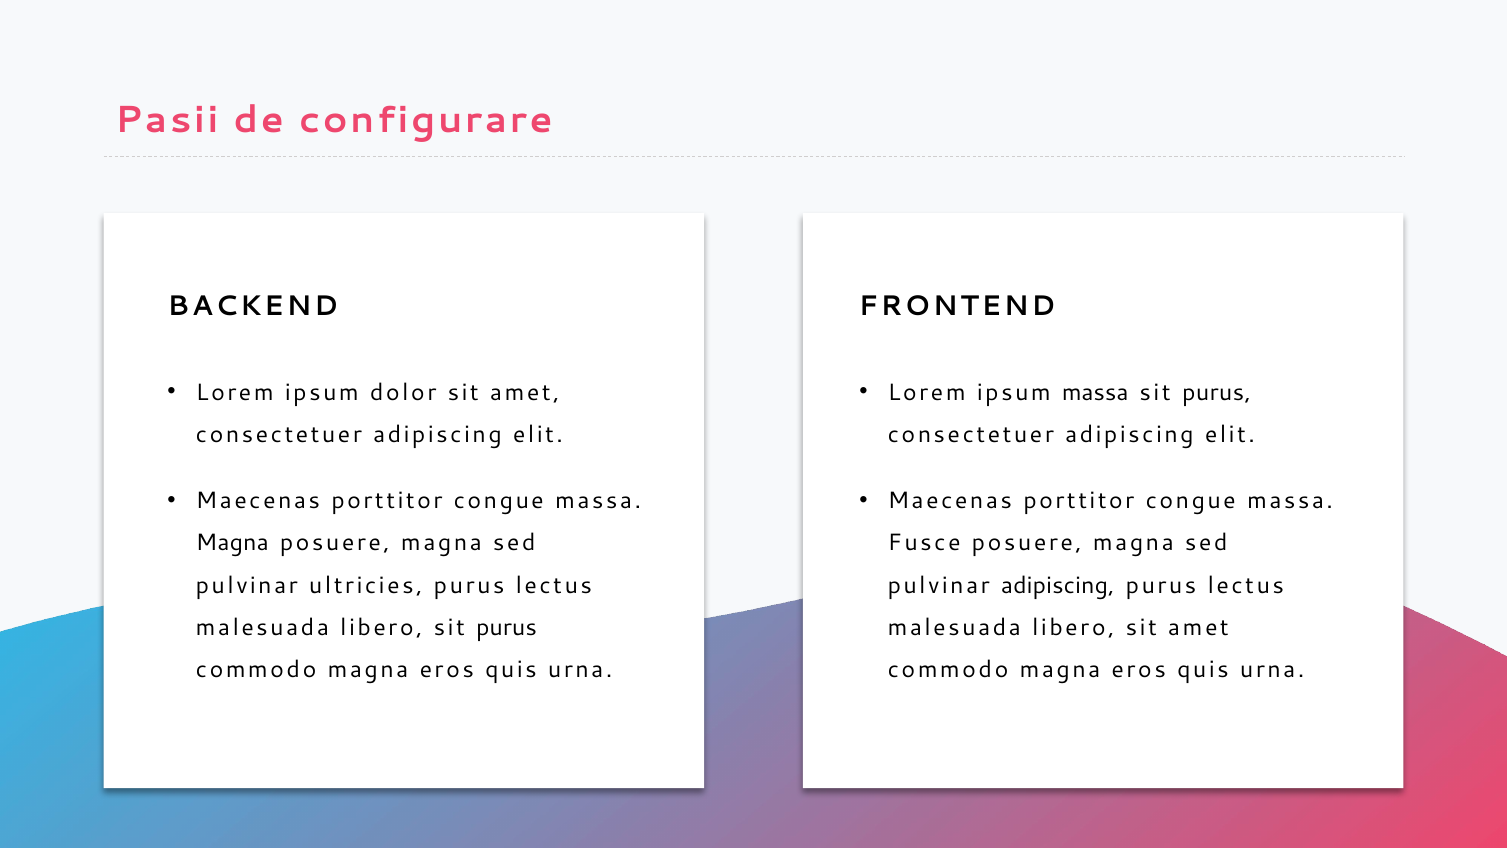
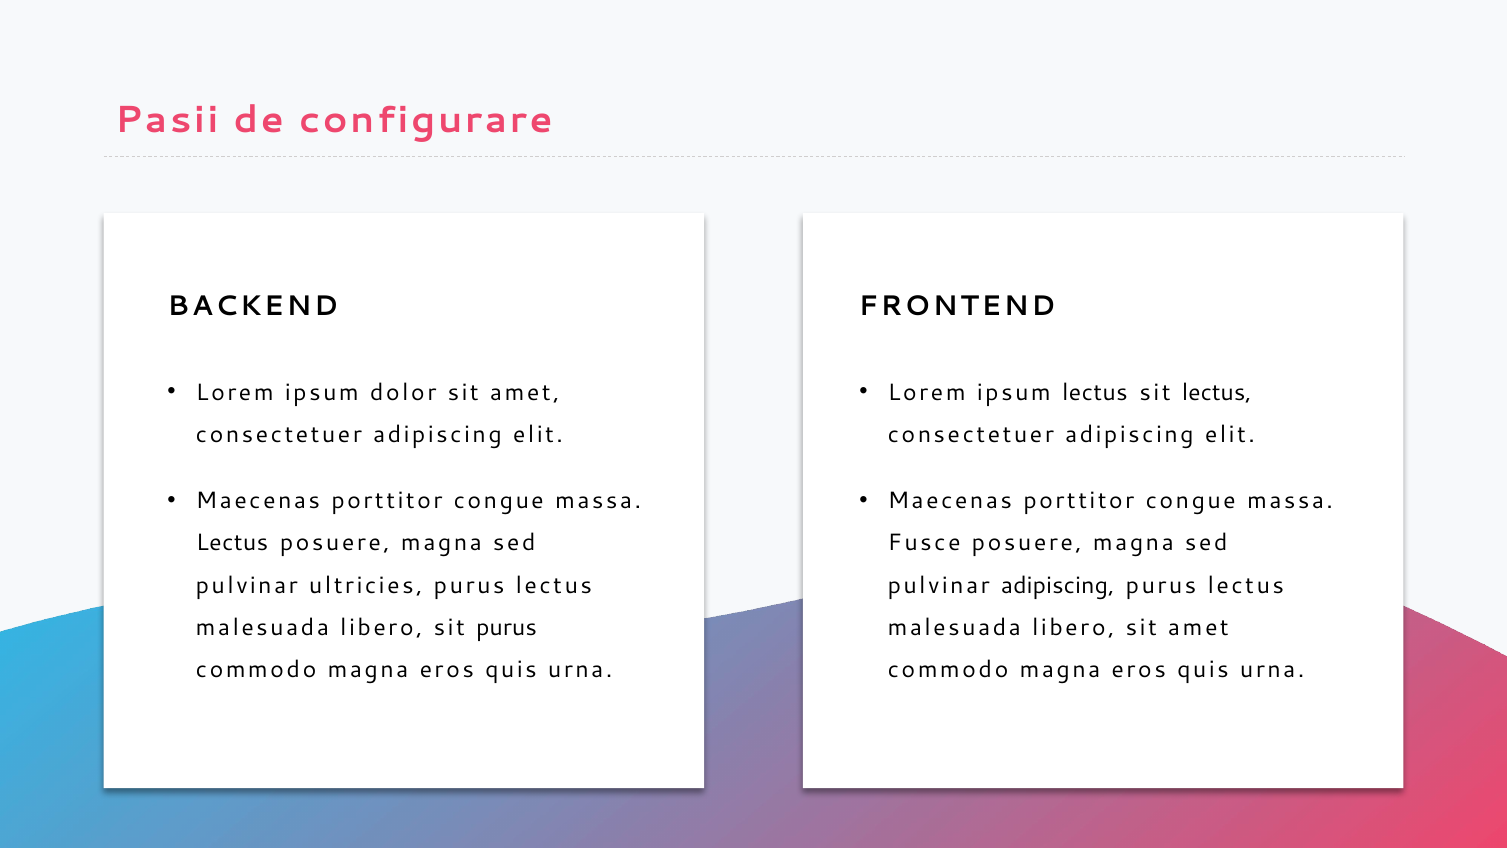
ipsum massa: massa -> lectus (1095, 392)
purus: purus -> lectus (1217, 392)
Magna: Magna -> Lectus (232, 543)
